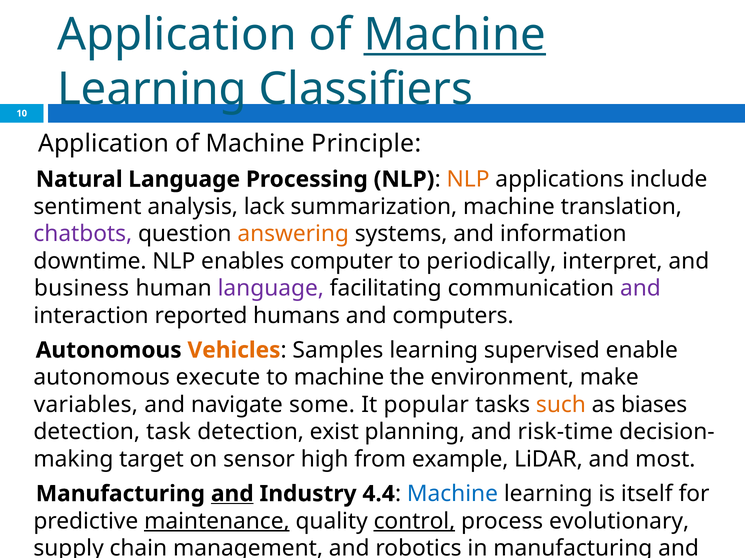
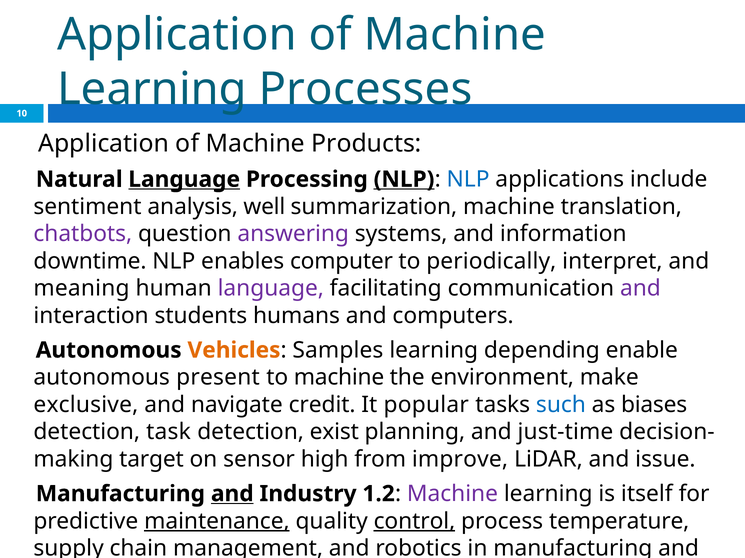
Machine underline: present -> none (455, 35)
Learning Classifiers: Classifiers -> Processes (366, 89)
Principle: Principle -> Products (367, 144)
Language underline: none -> present (184, 180)
NLP underline: none -> present (404, 180)
NLP colour: orange -> blue (468, 180)
lack: lack -> well (264, 207)
answering colour: orange -> purple (293, 234)
business: business -> meaning (81, 289)
reported: reported -> students (201, 316)
supervised: supervised -> depending (542, 351)
execute: execute -> present (218, 378)
variables: variables -> exclusive (86, 405)
some: some -> credit (322, 405)
such colour: orange -> blue (561, 405)
risk-time: risk-time -> just-time (565, 433)
from example: example -> improve (460, 460)
most: most -> issue (665, 460)
4.4: 4.4 -> 1.2 (379, 494)
Machine colour: blue -> purple (452, 494)
evolutionary: evolutionary -> temperature (619, 522)
